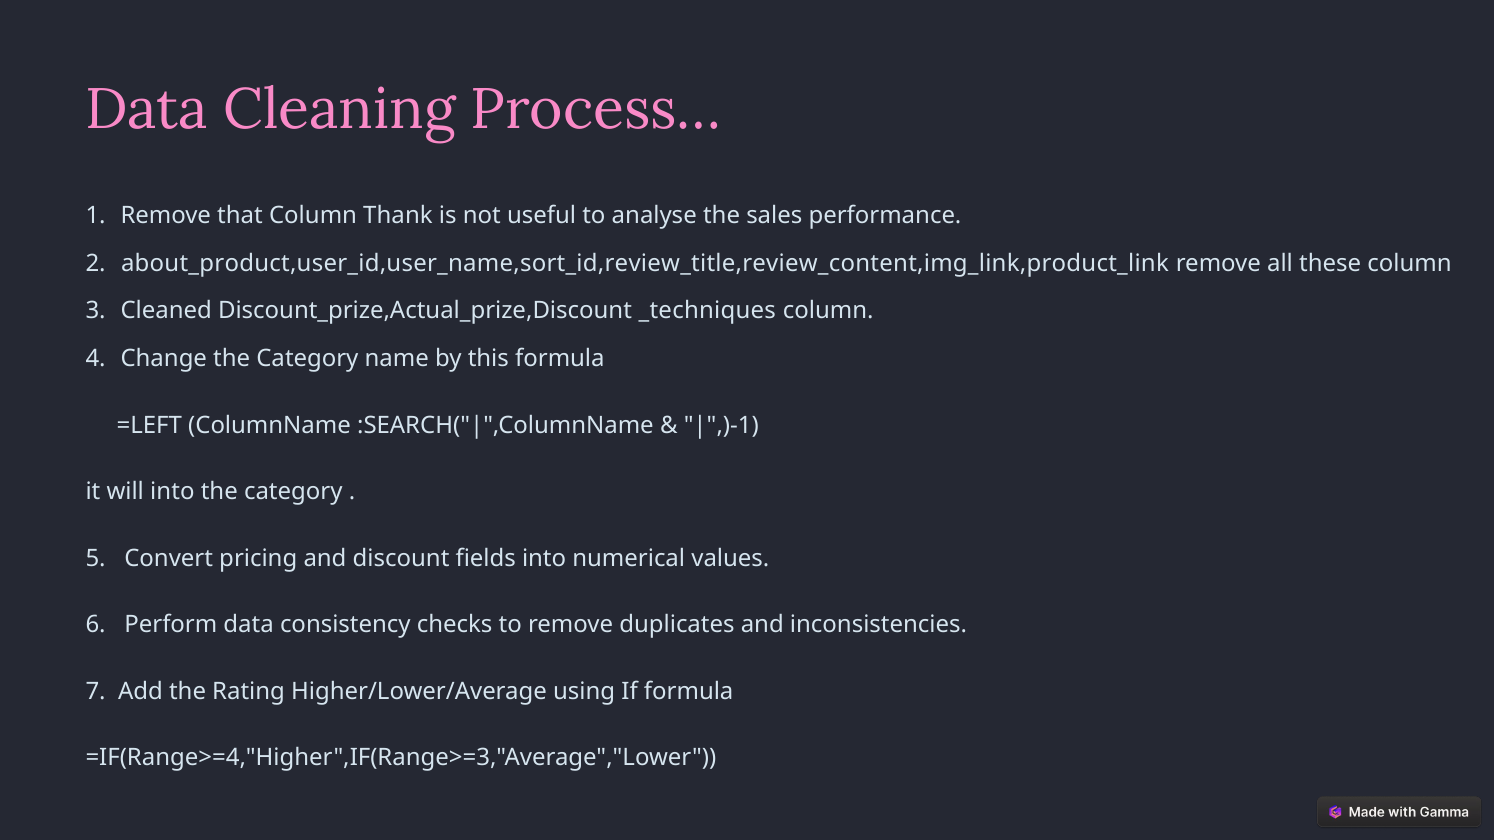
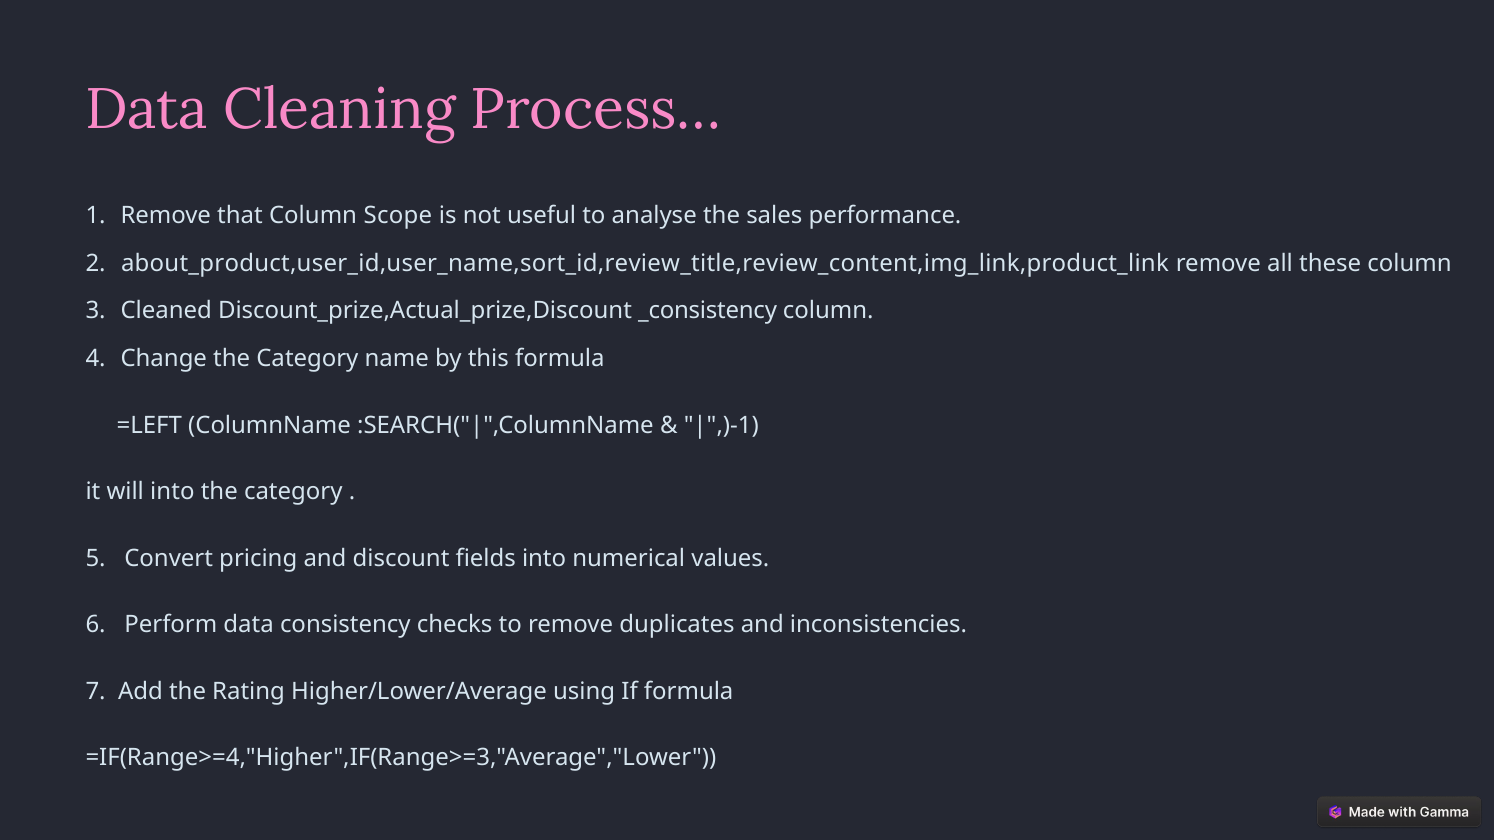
Thank: Thank -> Scope (398, 216)
_techniques: _techniques -> _consistency (708, 311)
